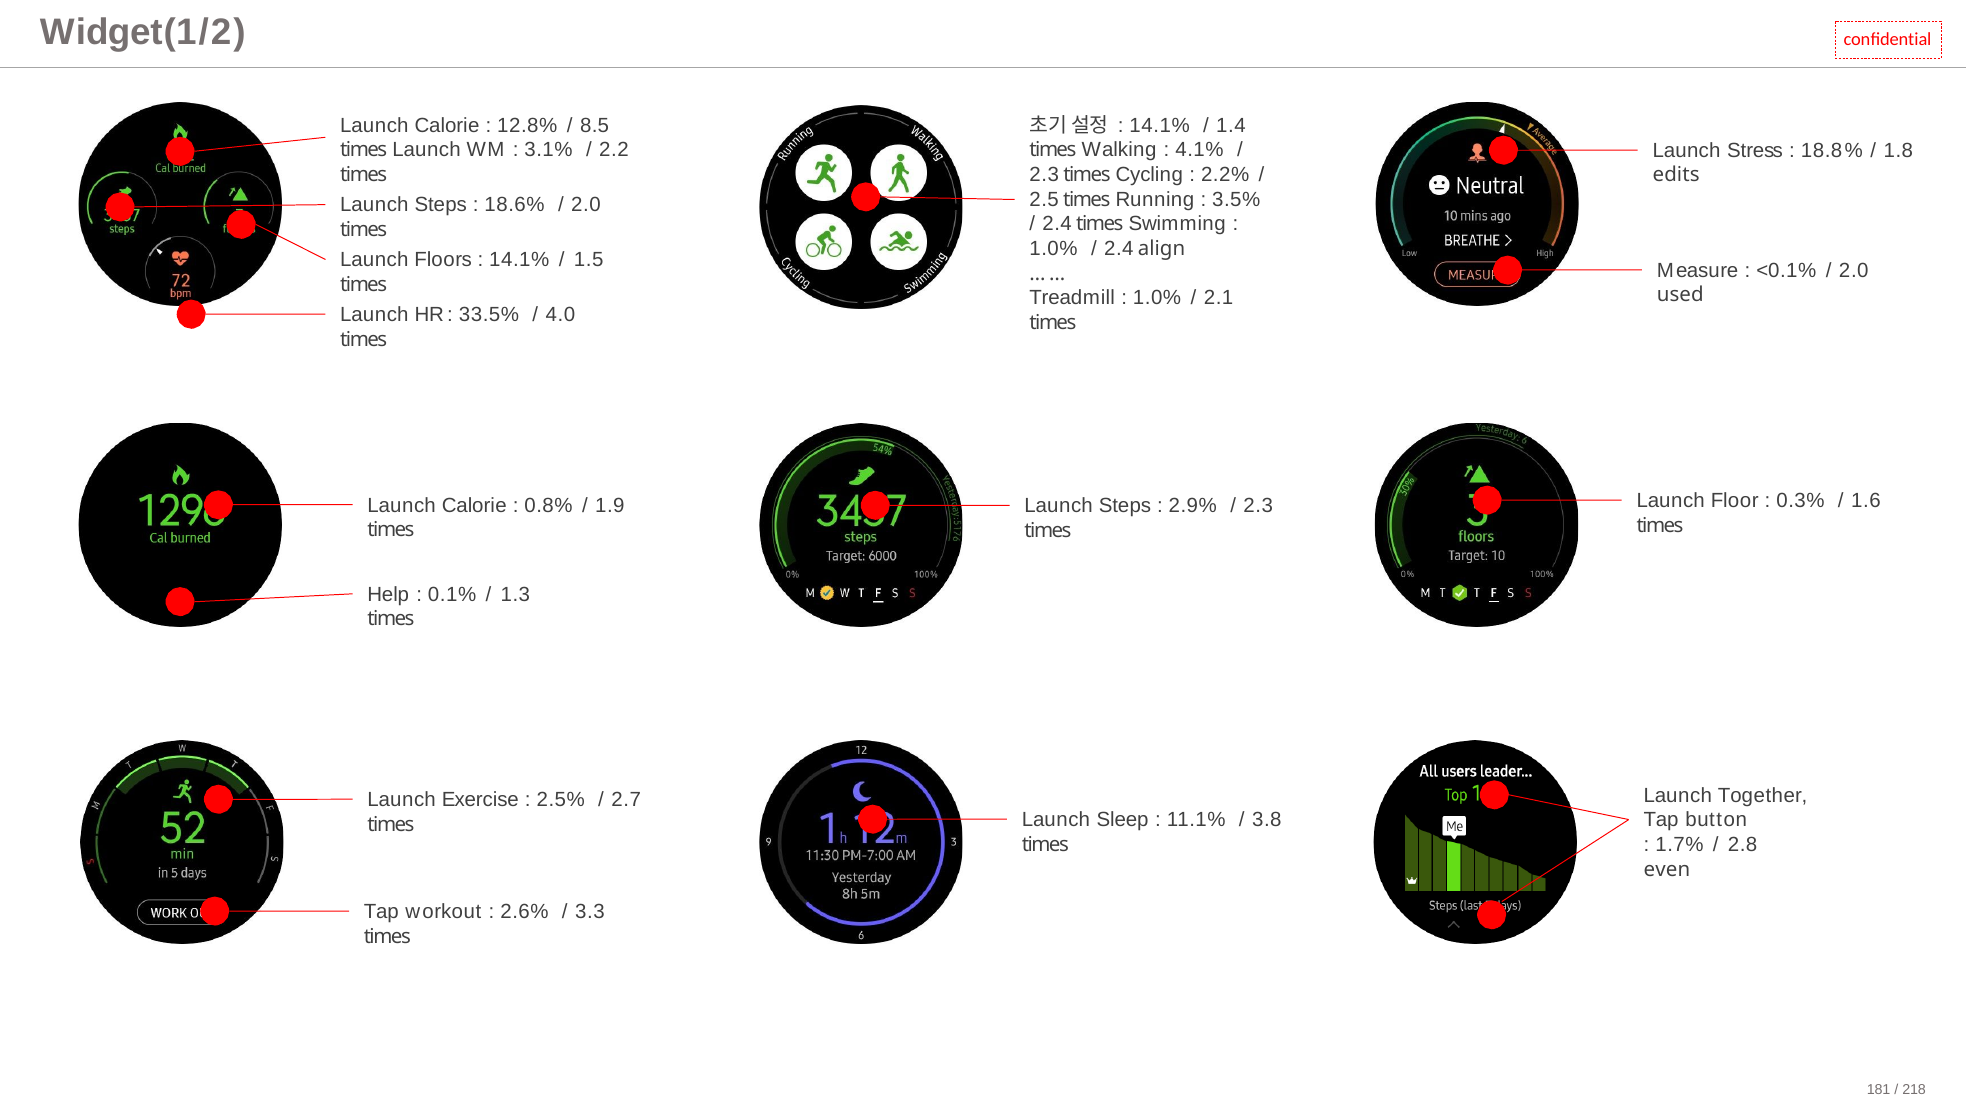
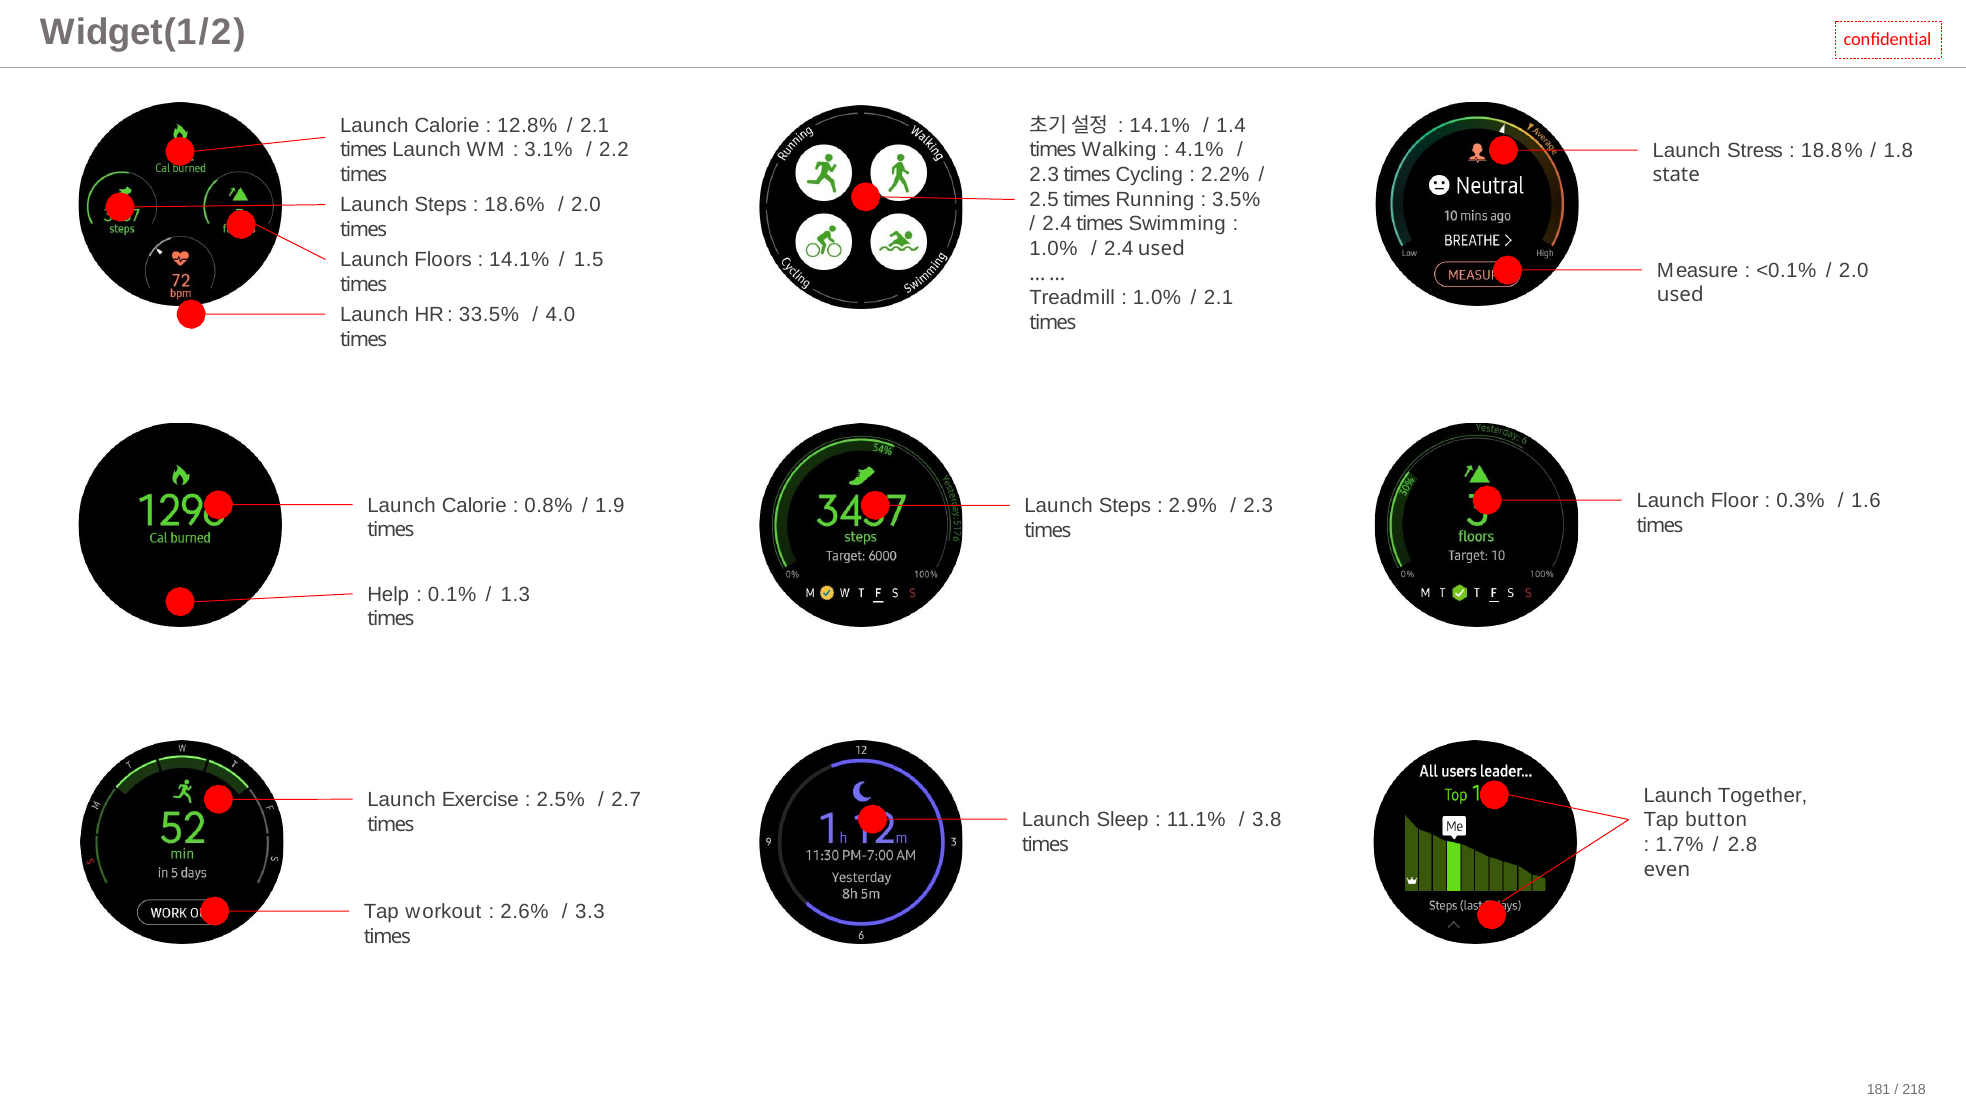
8.5: 8.5 -> 2.1 (595, 126)
edits: edits -> state (1676, 175)
2.4 align: align -> used (1161, 249)
